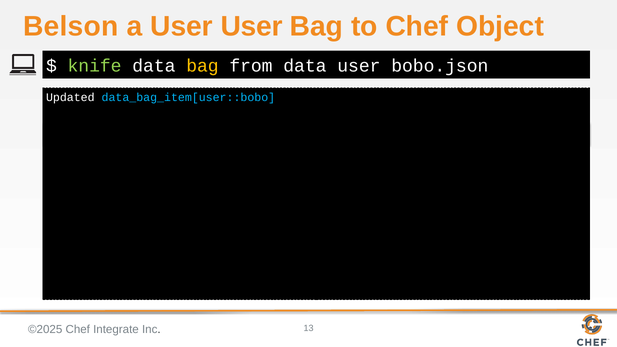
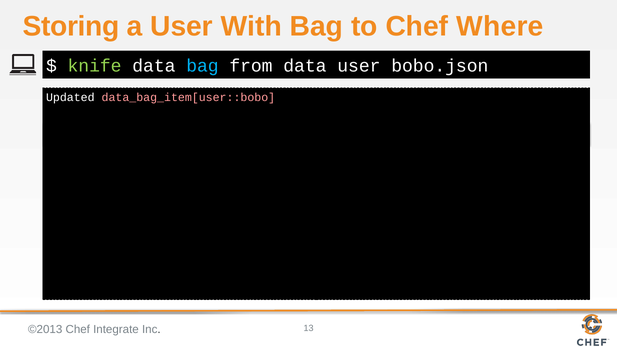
Belson: Belson -> Storing (71, 27)
User User: User -> With (251, 27)
Object: Object -> Where (500, 27)
bag colour: yellow -> light blue (202, 66)
data_bag_item[user::bobo colour: light blue -> pink (188, 97)
©2025: ©2025 -> ©2013 (45, 330)
